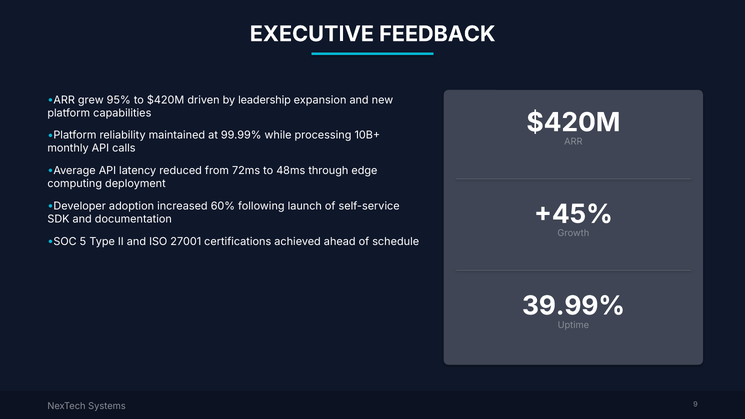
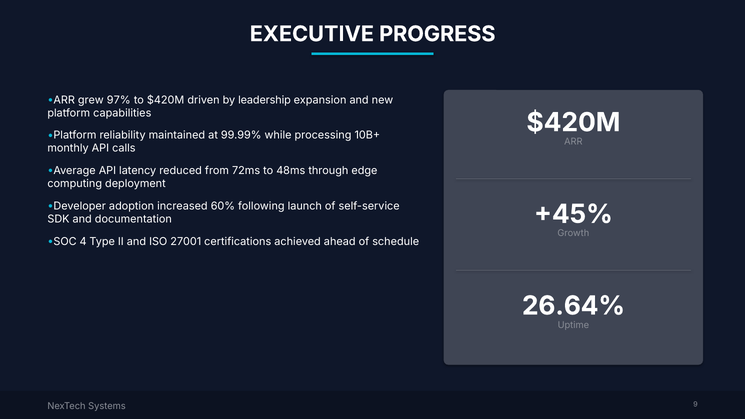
FEEDBACK: FEEDBACK -> PROGRESS (437, 34)
95%: 95% -> 97% (119, 100)
5: 5 -> 4 (83, 242)
39.99%: 39.99% -> 26.64% (574, 306)
